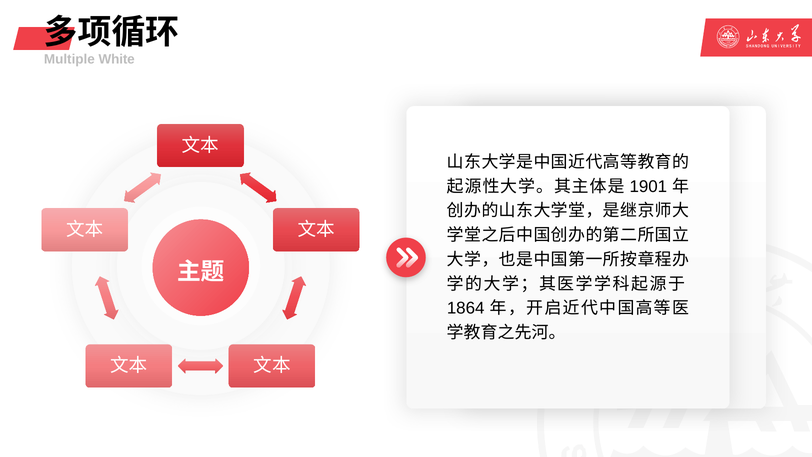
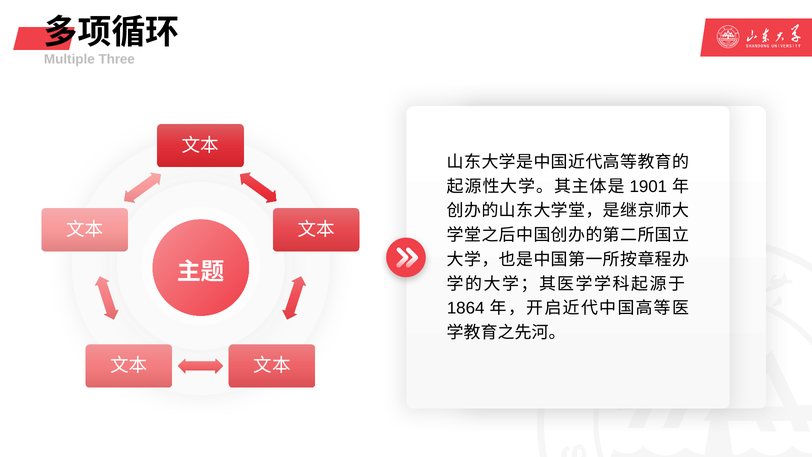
White: White -> Three (117, 59)
